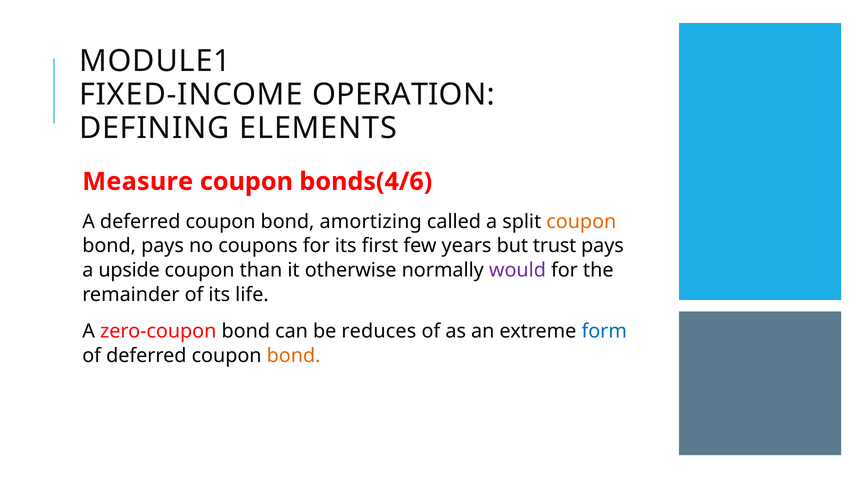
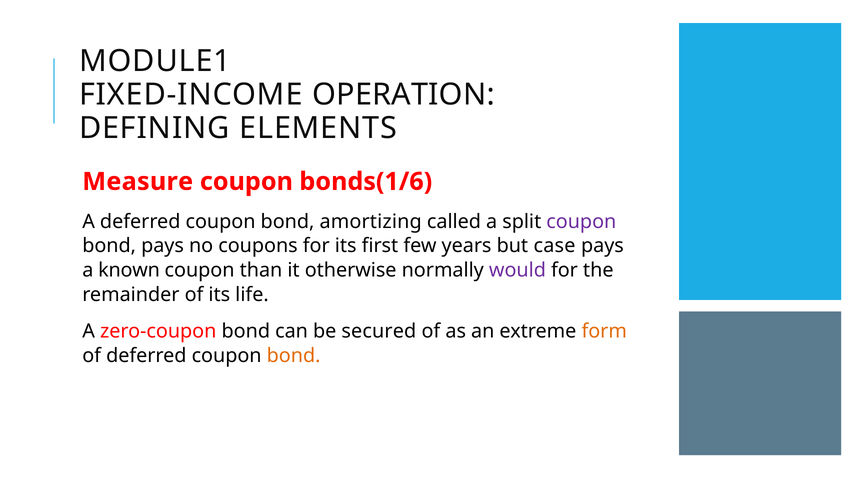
bonds(4/6: bonds(4/6 -> bonds(1/6 (366, 182)
coupon colour: orange -> purple (581, 222)
trust: trust -> case (554, 246)
upside: upside -> known (129, 270)
reduces: reduces -> secured (379, 331)
form colour: blue -> orange (604, 331)
